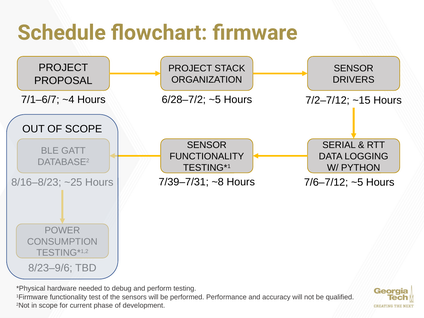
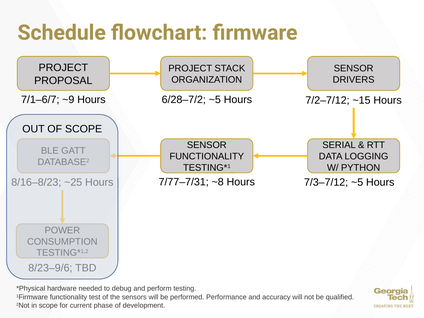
~4: ~4 -> ~9 (68, 100)
7/39–7/31: 7/39–7/31 -> 7/77–7/31 (184, 182)
7/6–7/12: 7/6–7/12 -> 7/3–7/12 (326, 182)
